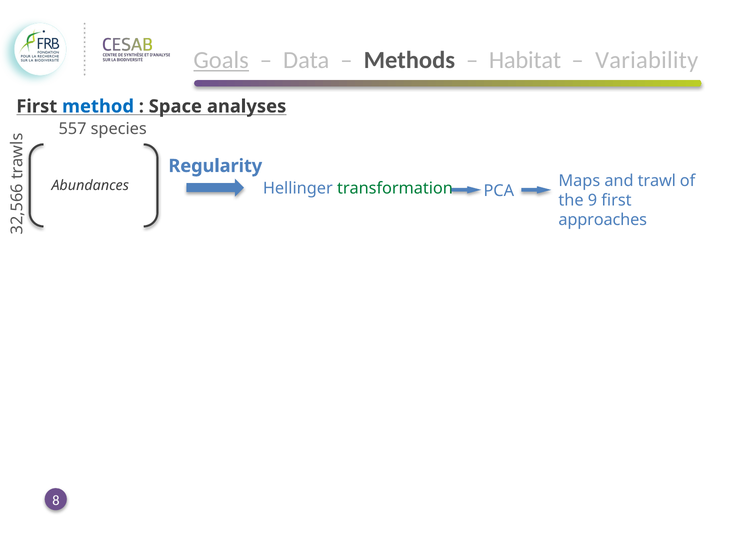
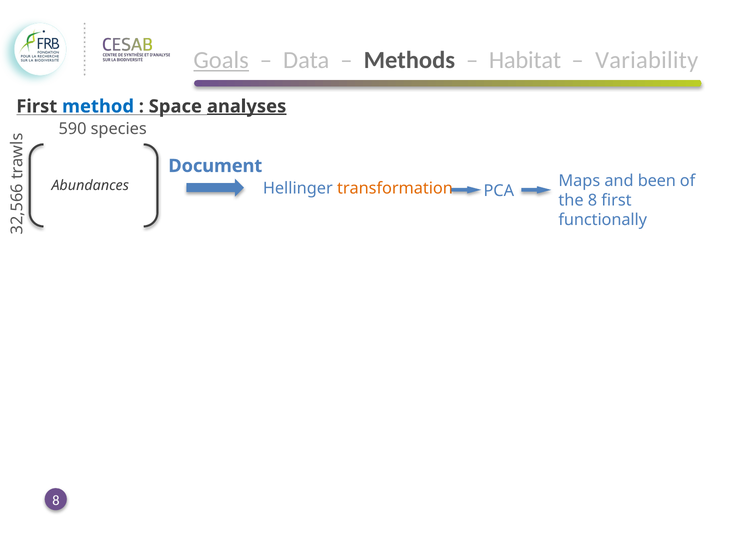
analyses underline: none -> present (247, 106)
557: 557 -> 590 (73, 129)
Regularity: Regularity -> Document (215, 166)
trawl: trawl -> been (657, 181)
transformation colour: green -> orange (395, 188)
the 9: 9 -> 8 (592, 200)
approaches: approaches -> functionally (603, 220)
